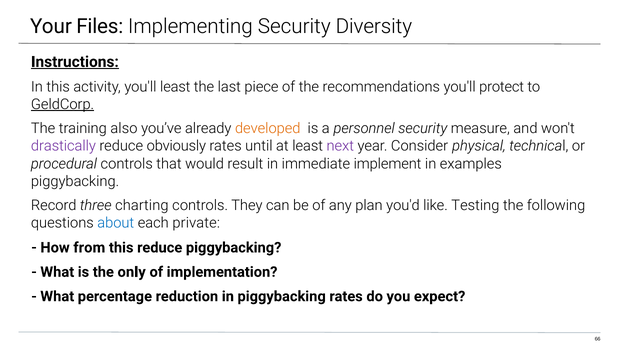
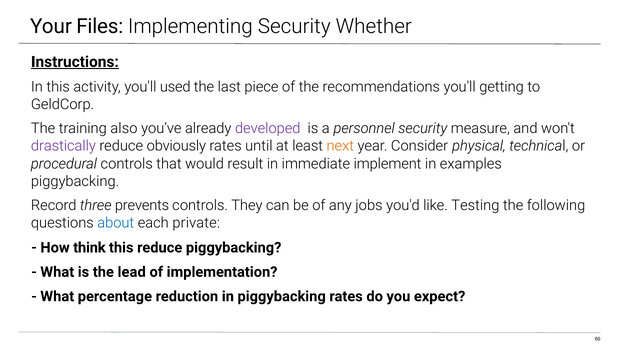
Diversity: Diversity -> Whether (374, 26)
you'll least: least -> used (175, 87)
protect: protect -> getting (502, 87)
GeldCorp underline: present -> none (63, 104)
developed colour: orange -> purple (268, 129)
next colour: purple -> orange (340, 146)
charting: charting -> prevents (142, 206)
plan: plan -> jobs (369, 206)
from: from -> think (89, 248)
only: only -> lead (132, 272)
